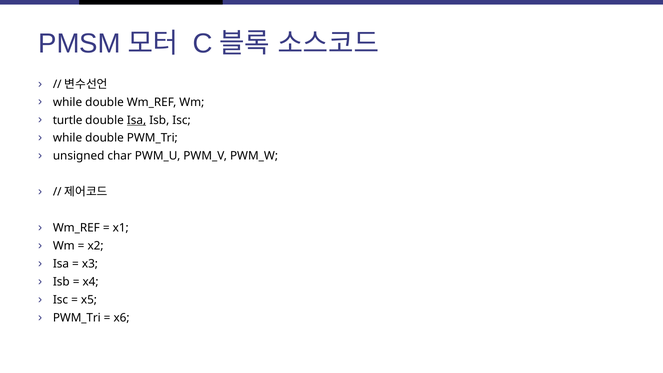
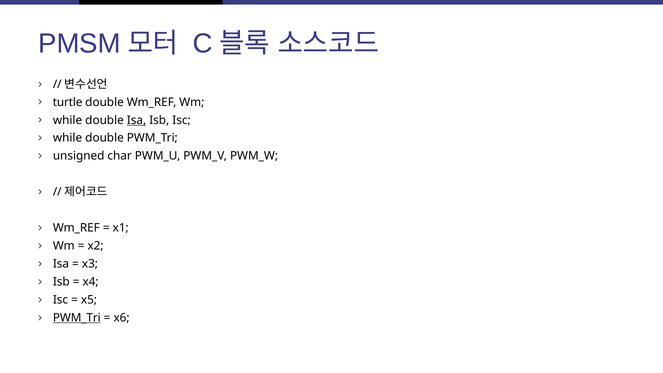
while: while -> turtle (68, 102)
turtle: turtle -> while (68, 120)
PWM_Tri underline: none -> present (77, 318)
